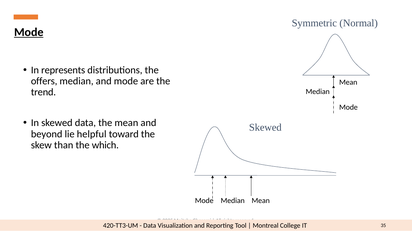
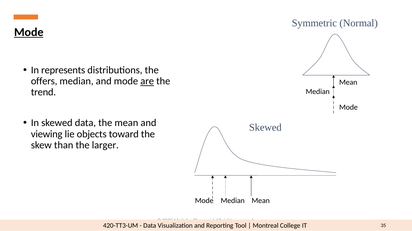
are underline: none -> present (147, 81)
beyond: beyond -> viewing (47, 134)
helpful: helpful -> objects (92, 134)
which: which -> larger (105, 146)
